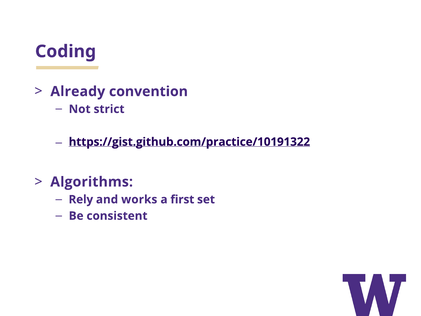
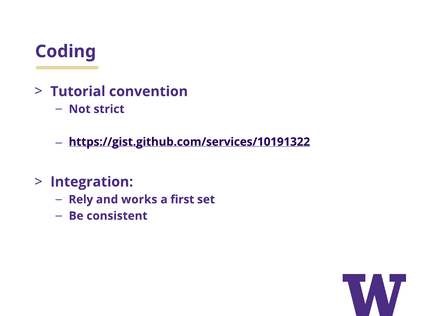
Already: Already -> Tutorial (78, 91)
https://gist.github.com/practice/10191322: https://gist.github.com/practice/10191322 -> https://gist.github.com/services/10191322 (189, 142)
Algorithms: Algorithms -> Integration (92, 182)
